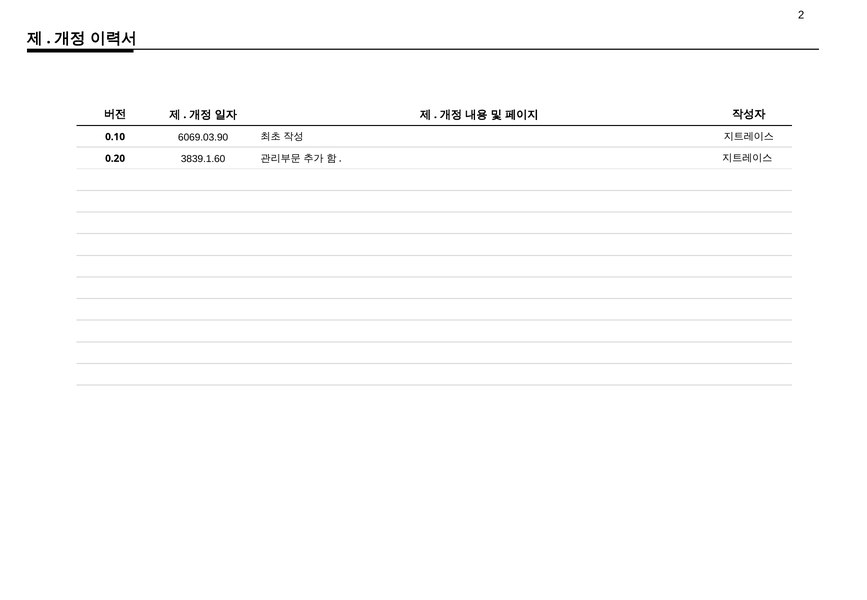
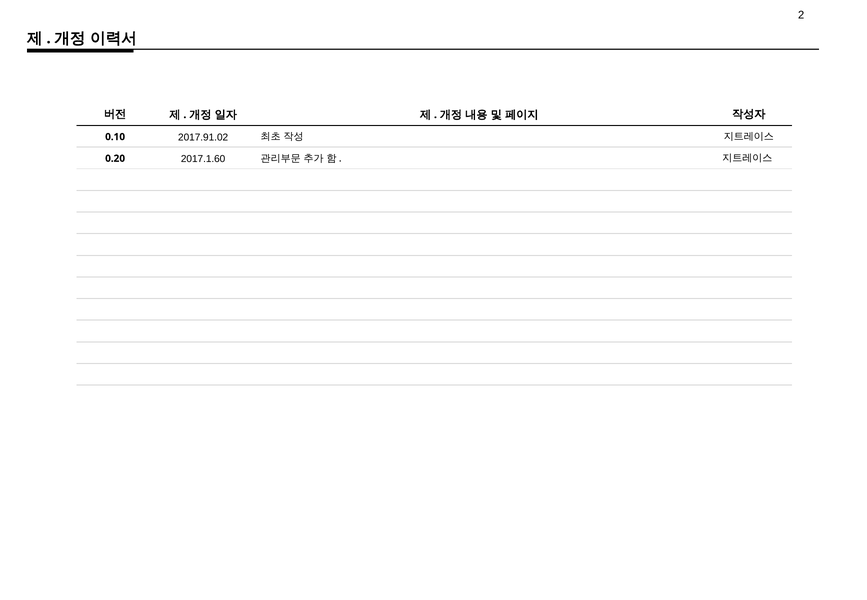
6069.03.90: 6069.03.90 -> 2017.91.02 (203, 138)
3839.1.60: 3839.1.60 -> 2017.1.60 (203, 159)
